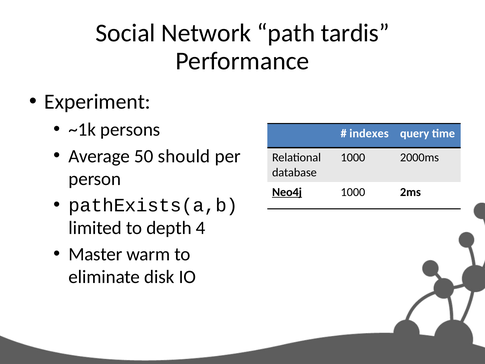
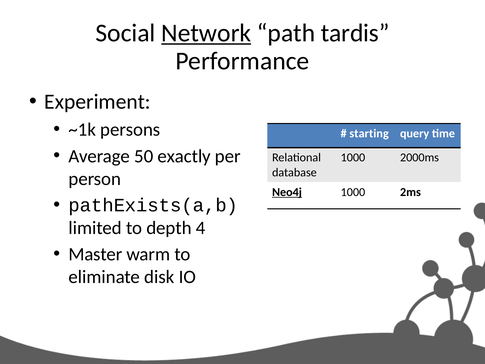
Network underline: none -> present (206, 33)
indexes: indexes -> starting (369, 133)
should: should -> exactly (184, 156)
